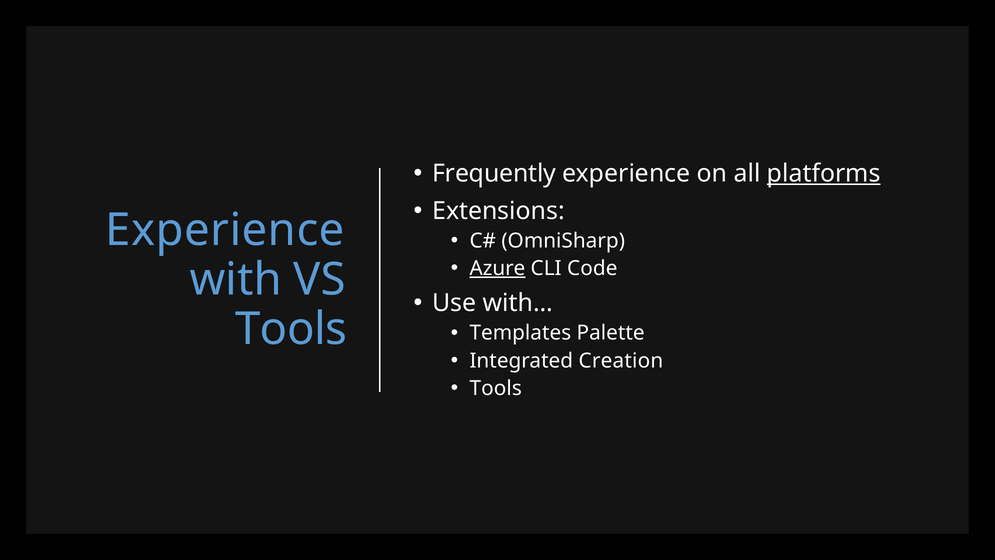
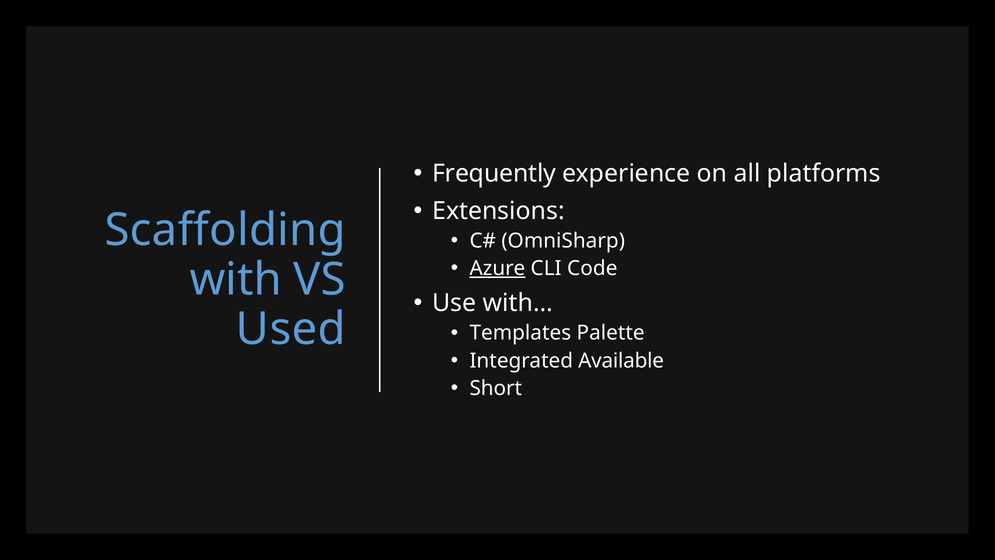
platforms underline: present -> none (824, 173)
Experience: Experience -> Scaffolding (225, 230)
Tools: Tools -> Used (291, 329)
Creation: Creation -> Available (621, 361)
Tools: Tools -> Short (496, 388)
